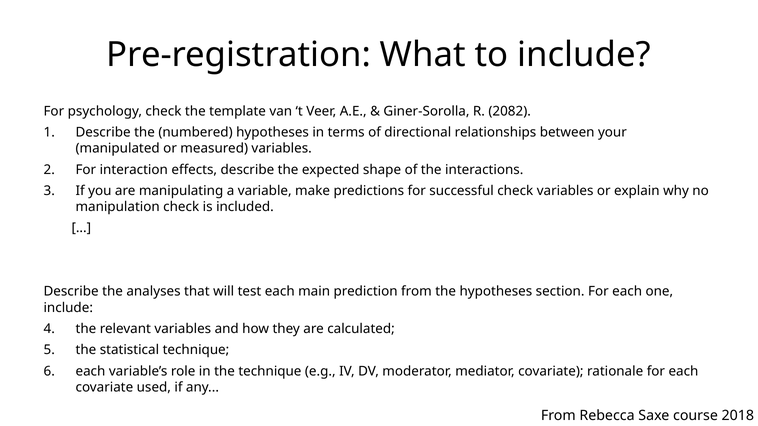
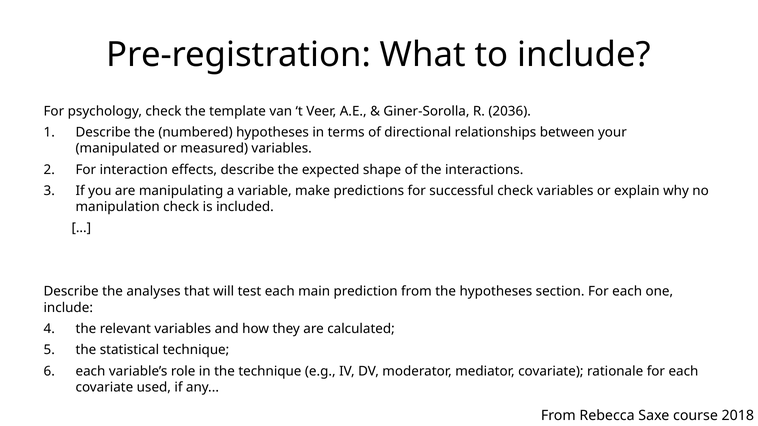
2082: 2082 -> 2036 (510, 111)
